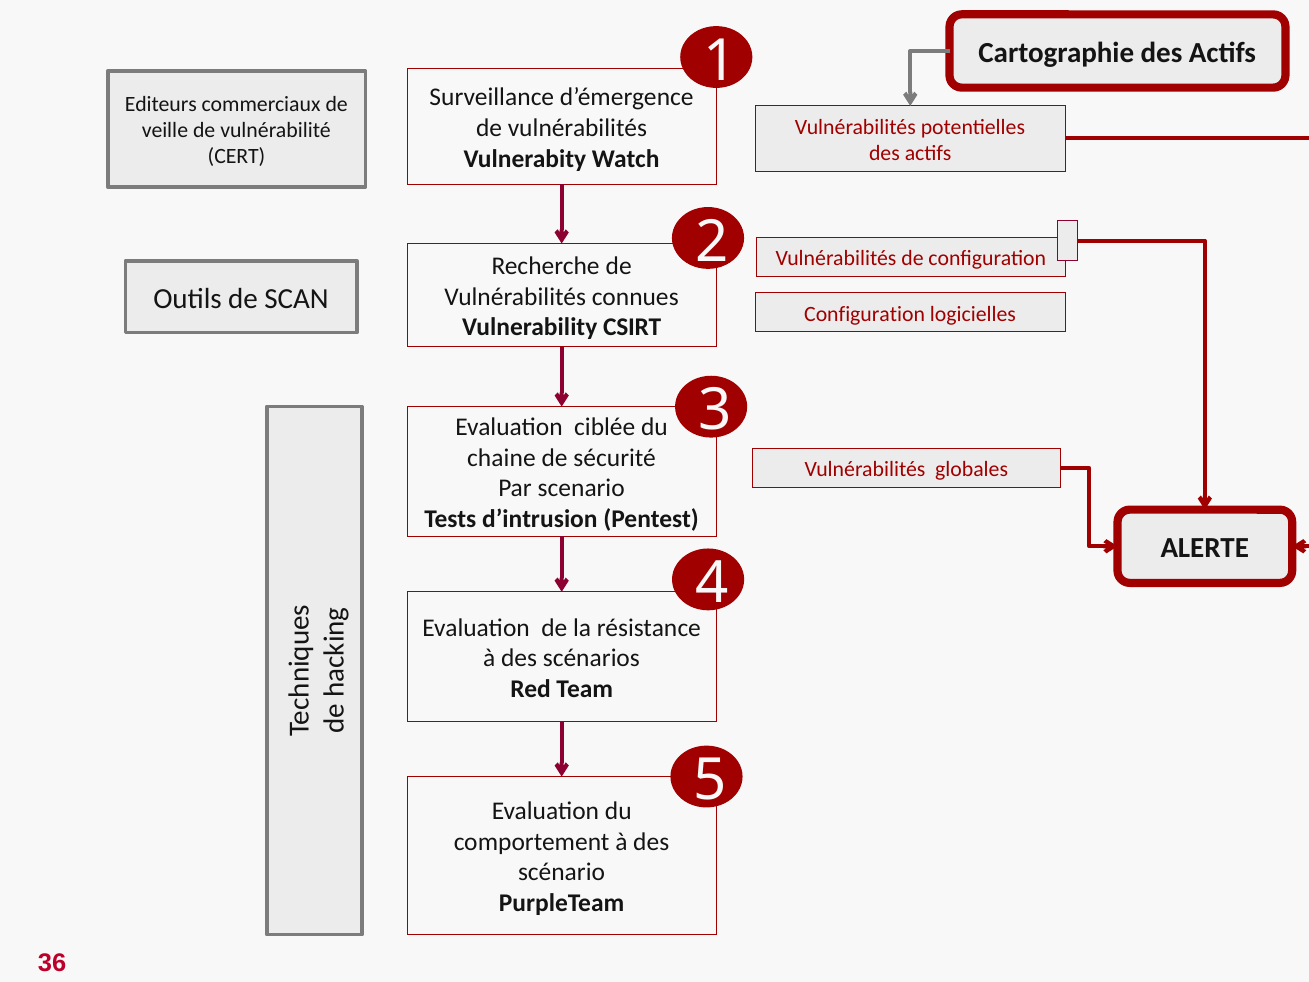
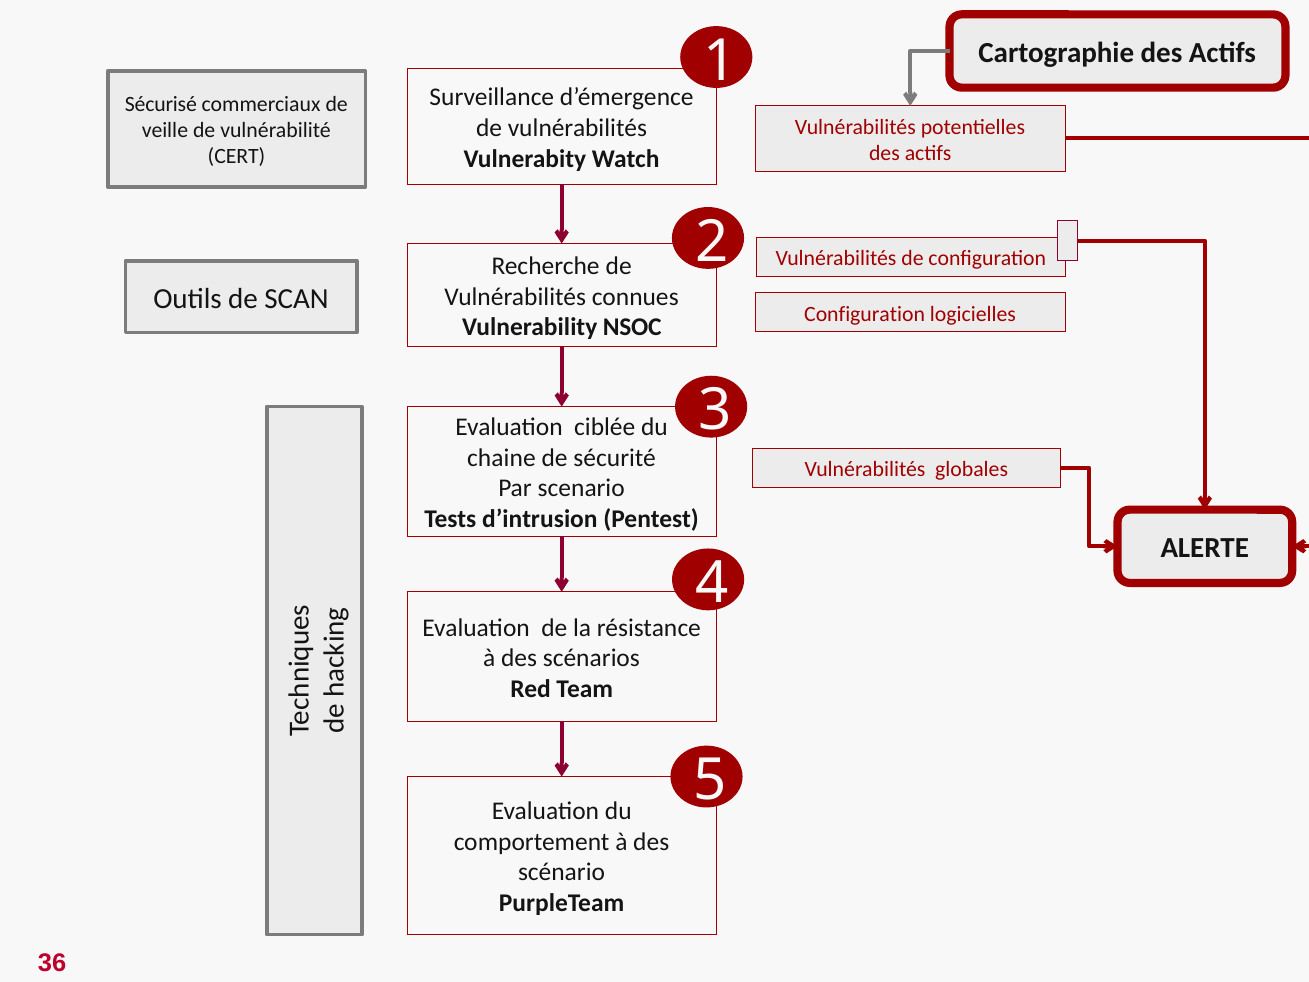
Editeurs: Editeurs -> Sécurisé (161, 104)
CSIRT: CSIRT -> NSOC (632, 327)
